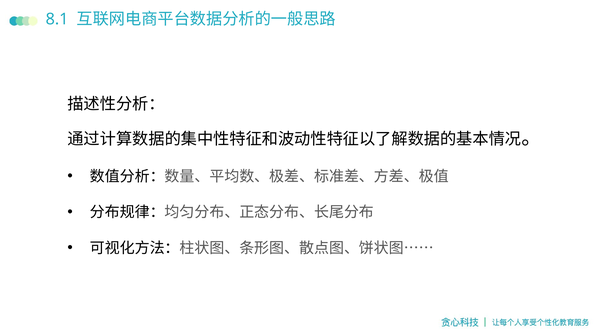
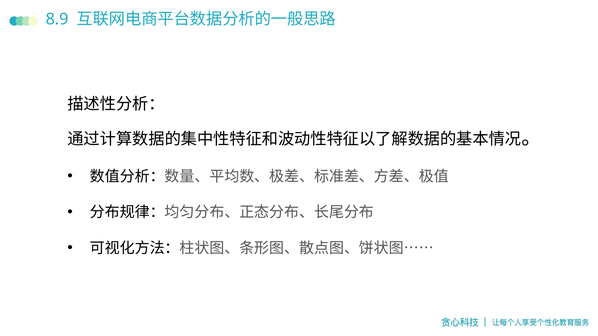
8.1: 8.1 -> 8.9 (57, 19)
